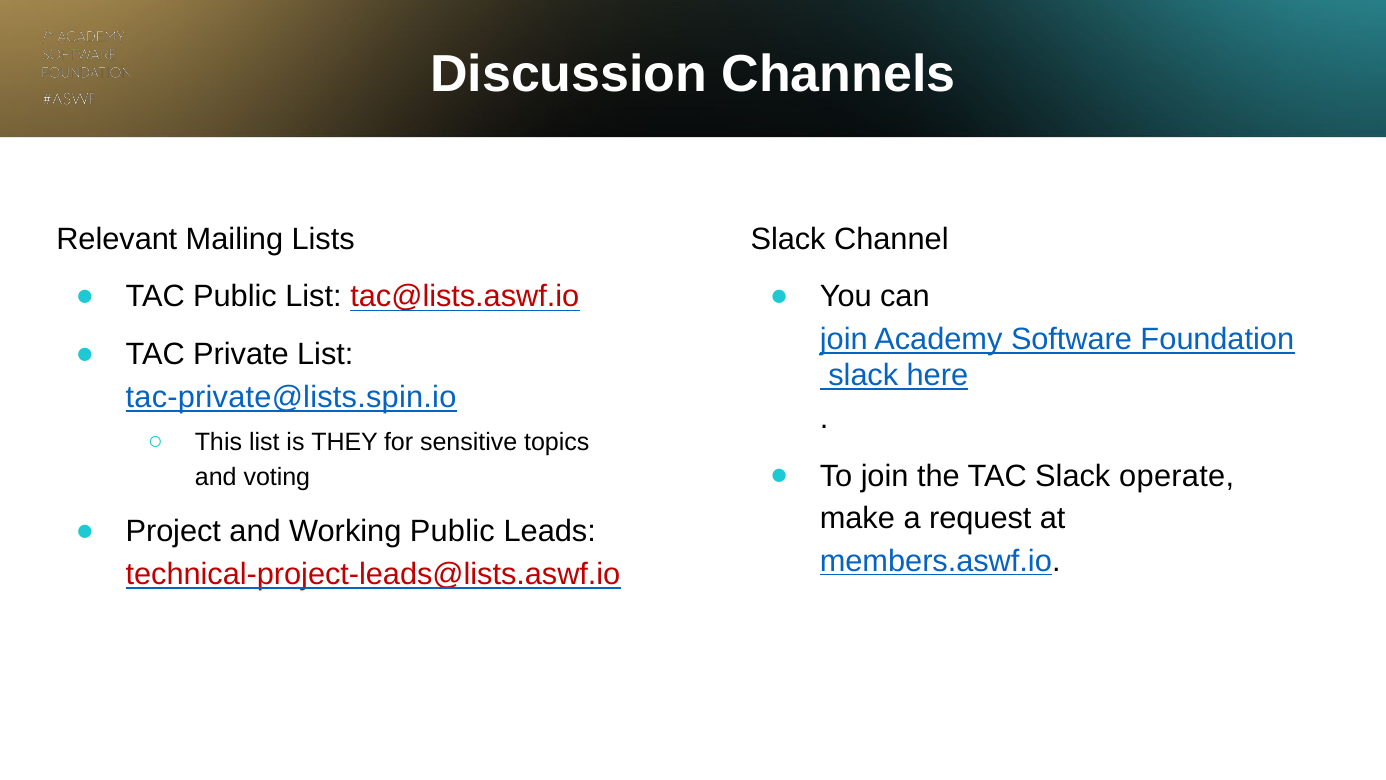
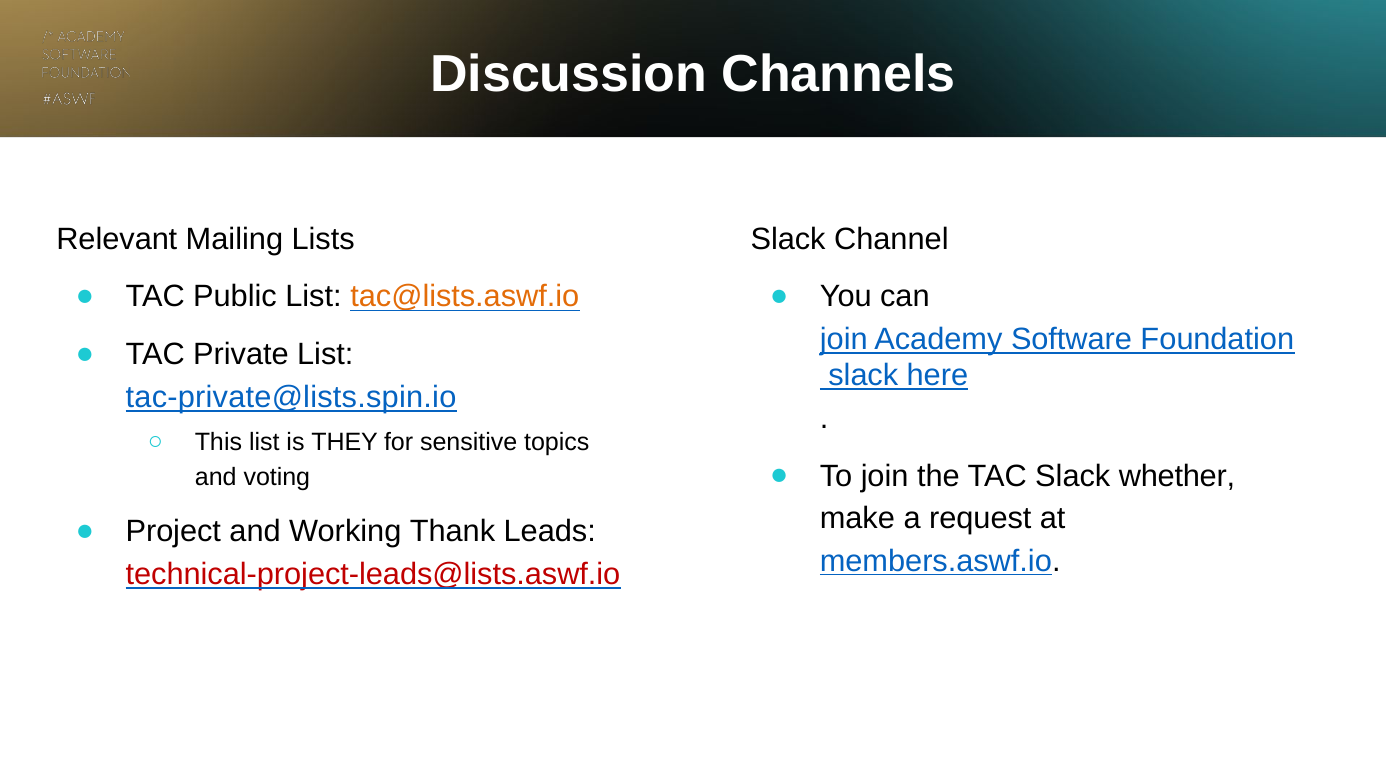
tac@lists.aswf.io colour: red -> orange (465, 297)
operate: operate -> whether (1177, 476)
Working Public: Public -> Thank (452, 532)
